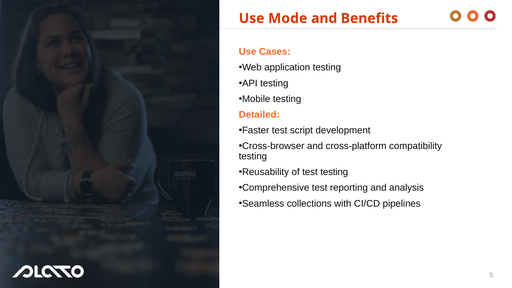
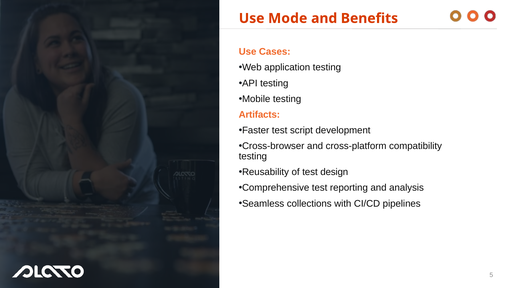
Detailed: Detailed -> Artifacts (259, 115)
test testing: testing -> design (334, 172)
